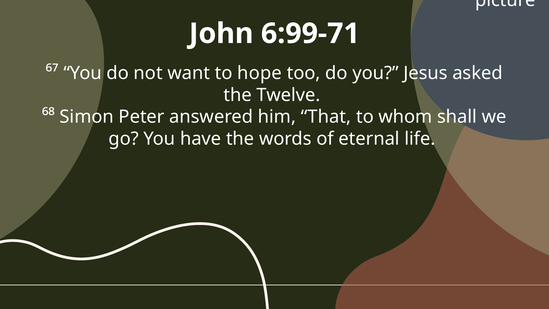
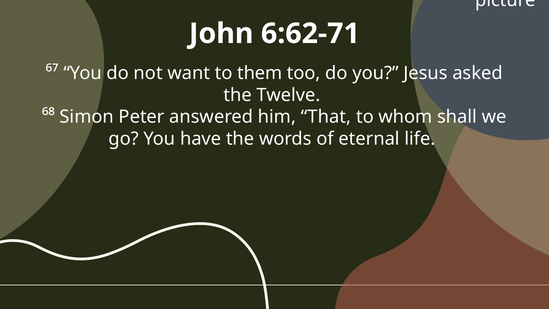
6:99-71: 6:99-71 -> 6:62-71 (310, 34)
hope: hope -> them (260, 73)
